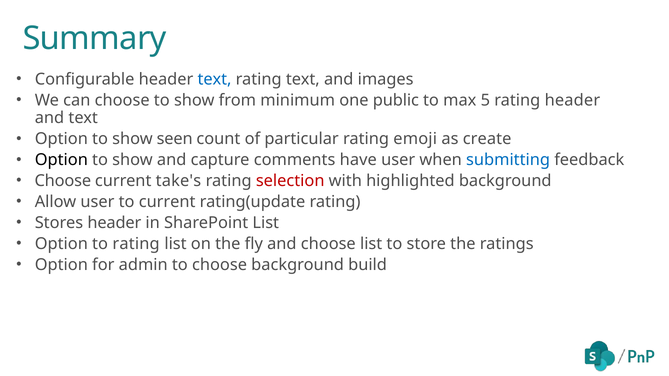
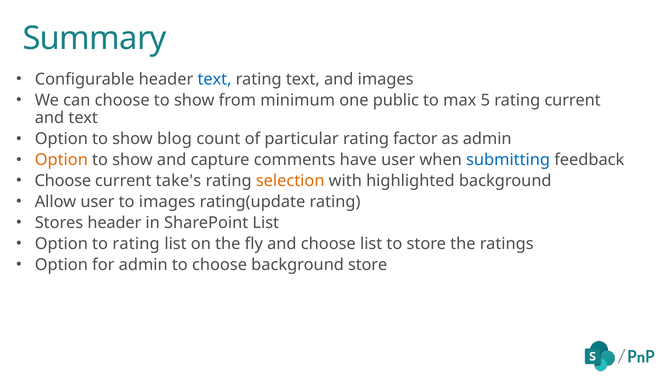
rating header: header -> current (573, 100)
seen: seen -> blog (174, 139)
emoji: emoji -> factor (415, 139)
as create: create -> admin (487, 139)
Option colour: black -> orange (61, 160)
selection colour: red -> orange (290, 181)
to current: current -> images (167, 202)
background build: build -> store (368, 265)
